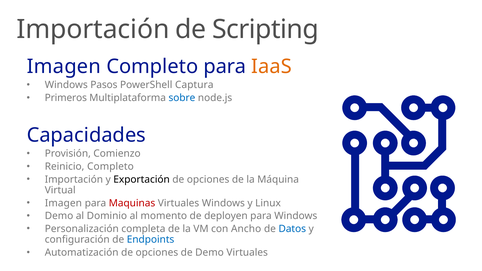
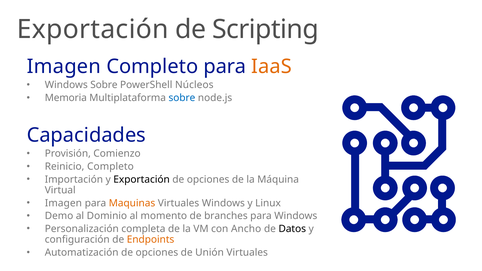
Importación: Importación -> Exportación (93, 29)
Windows Pasos: Pasos -> Sobre (104, 85)
Captura: Captura -> Núcleos (194, 85)
Primeros: Primeros -> Memoria (66, 98)
Maquinas colour: red -> orange (132, 203)
deployen: deployen -> branches (226, 216)
Datos colour: blue -> black (292, 229)
Endpoints colour: blue -> orange (151, 240)
de Demo: Demo -> Unión (210, 253)
